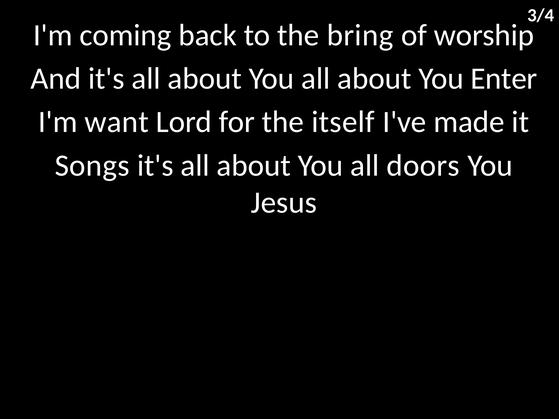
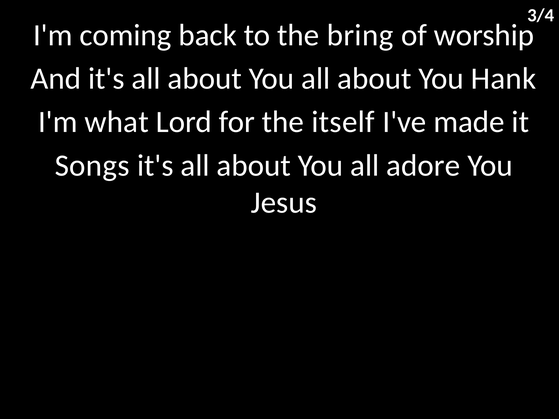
Enter: Enter -> Hank (504, 79)
want: want -> what (117, 122)
doors: doors -> adore (423, 166)
